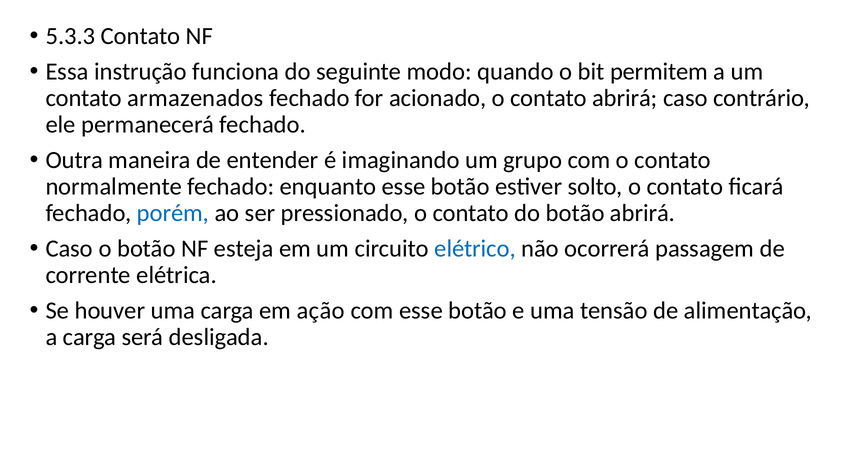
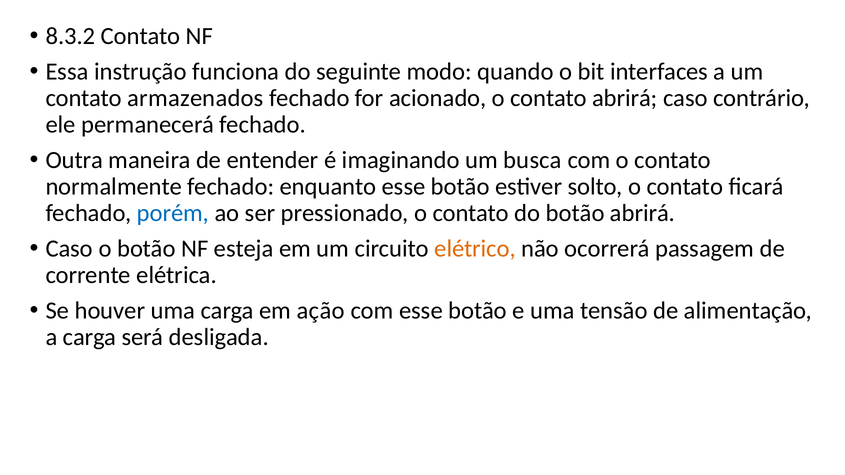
5.3.3: 5.3.3 -> 8.3.2 (70, 36)
permitem: permitem -> interfaces (659, 71)
grupo: grupo -> busca (533, 160)
elétrico colour: blue -> orange (475, 249)
